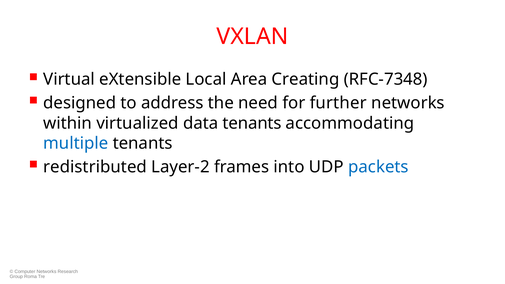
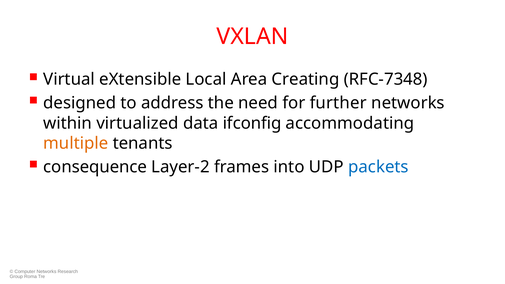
data tenants: tenants -> ifconfig (252, 123)
multiple colour: blue -> orange (76, 143)
redistributed: redistributed -> consequence (95, 167)
